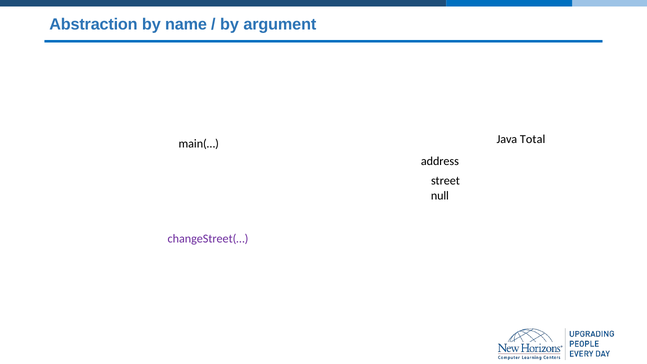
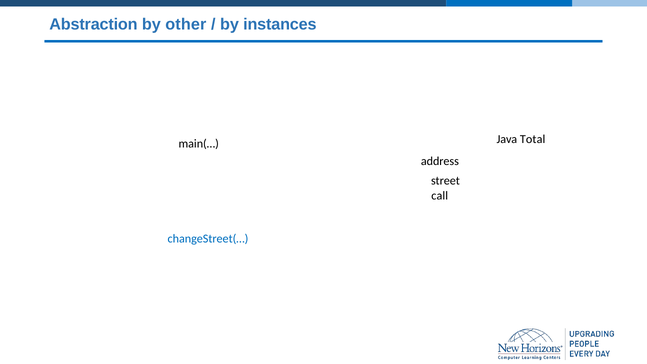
name: name -> other (186, 24)
argument: argument -> instances (280, 24)
null: null -> call (440, 196)
changeStreet(… colour: purple -> blue (208, 239)
